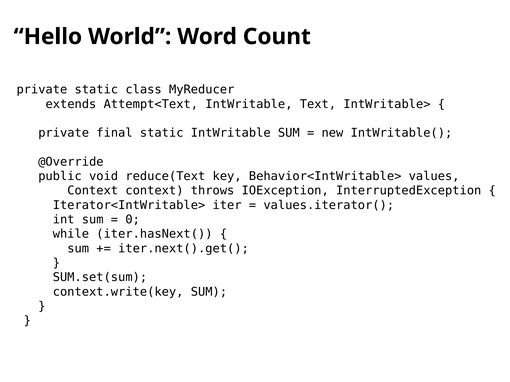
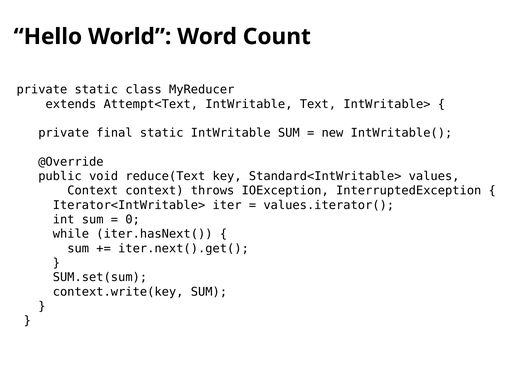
Behavior<IntWritable>: Behavior<IntWritable> -> Standard<IntWritable> (325, 176)
